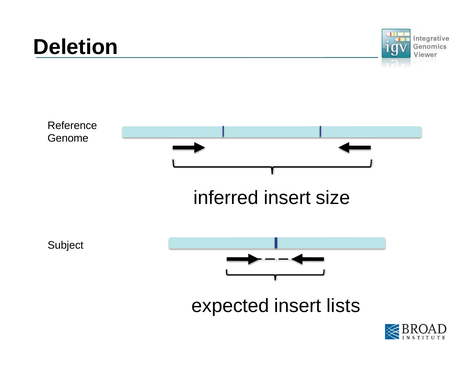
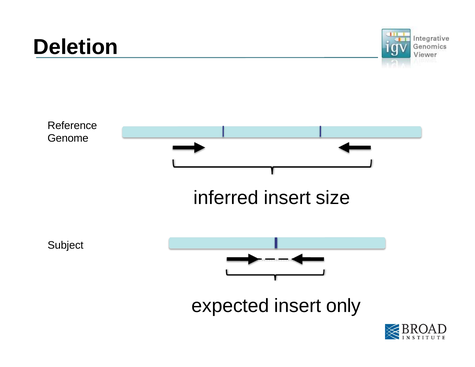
lists: lists -> only (344, 306)
